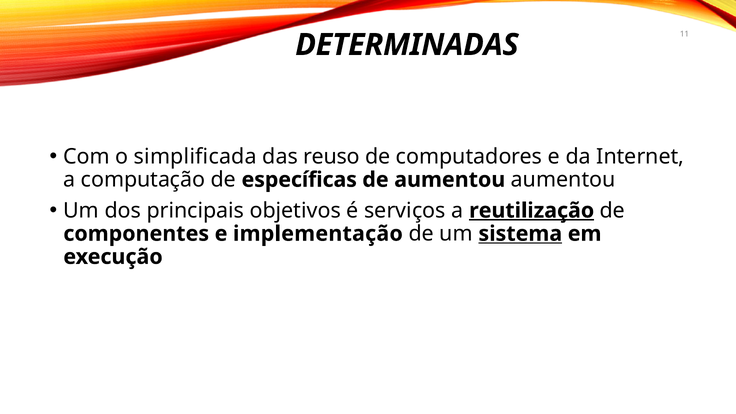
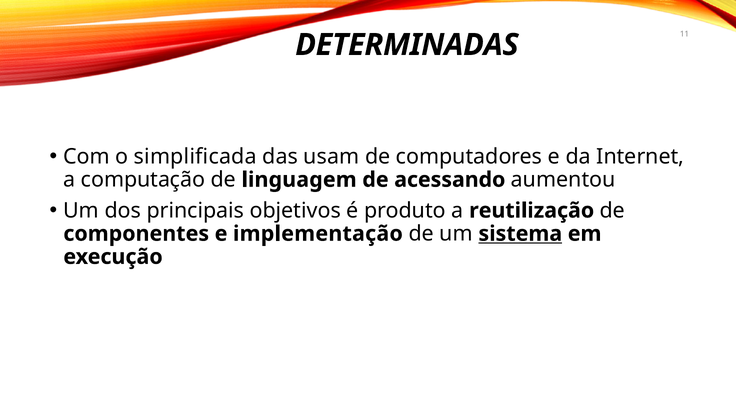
reuso: reuso -> usam (331, 157)
específicas: específicas -> linguagem (299, 180)
de aumentou: aumentou -> acessando (450, 180)
serviços: serviços -> produto (405, 211)
reutilização underline: present -> none (532, 211)
